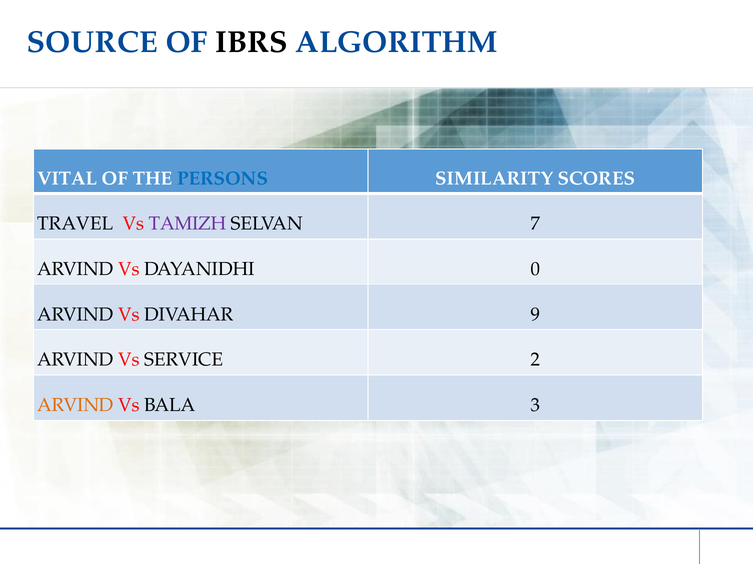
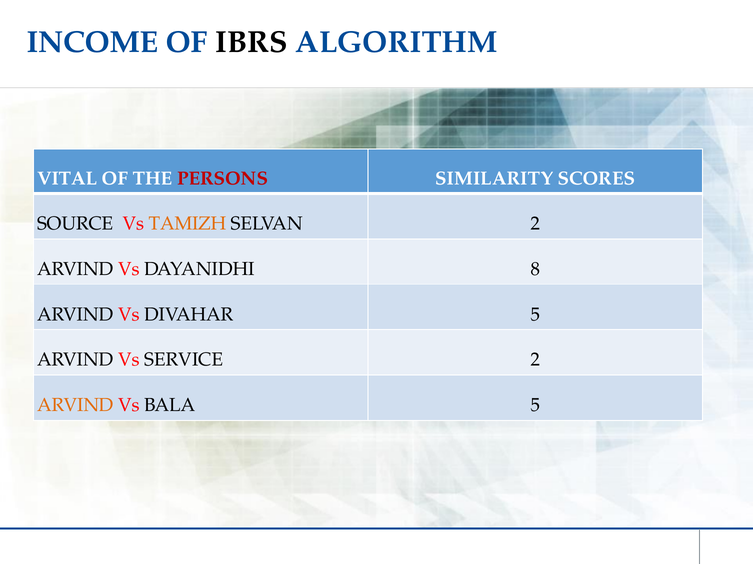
SOURCE: SOURCE -> INCOME (92, 42)
PERSONS colour: blue -> red (223, 179)
TRAVEL: TRAVEL -> SOURCE (75, 224)
TAMIZH colour: purple -> orange (188, 224)
SELVAN 7: 7 -> 2 (535, 224)
0: 0 -> 8 (535, 269)
DIVAHAR 9: 9 -> 5 (535, 315)
BALA 3: 3 -> 5 (535, 406)
